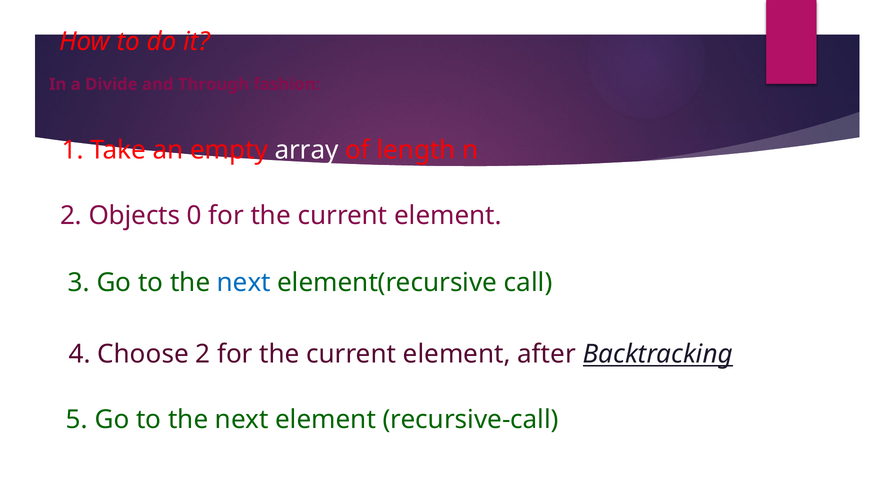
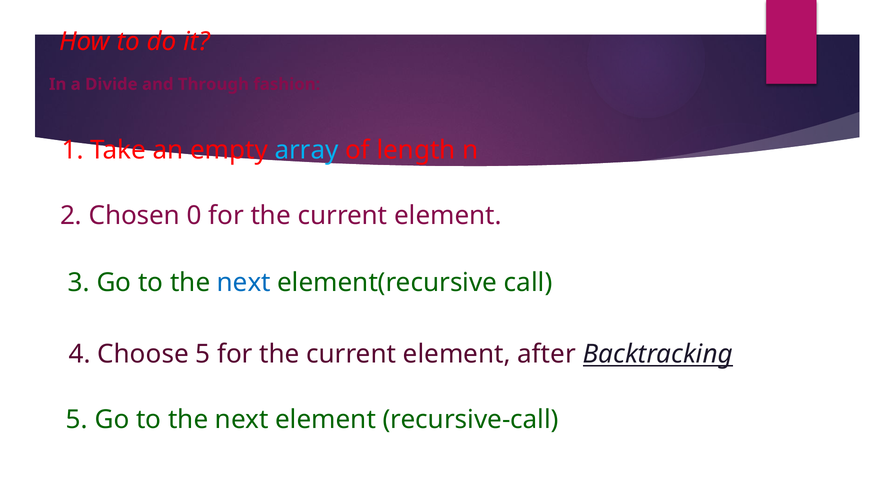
array colour: white -> light blue (307, 150)
Objects: Objects -> Chosen (134, 216)
Choose 2: 2 -> 5 (203, 354)
